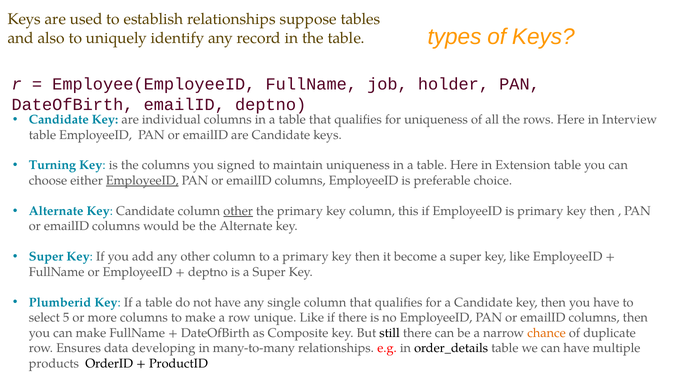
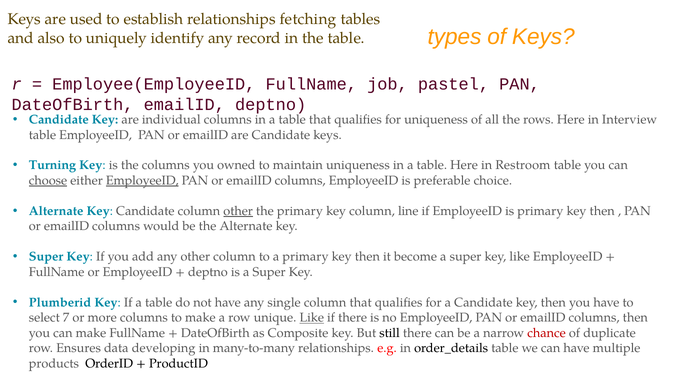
suppose: suppose -> fetching (308, 19)
holder: holder -> pastel (453, 84)
signed: signed -> owned (236, 165)
Extension: Extension -> Restroom (523, 165)
choose underline: none -> present (48, 180)
this: this -> line (408, 211)
5: 5 -> 7 (66, 318)
Like underline: none -> present (312, 318)
chance colour: orange -> red (547, 333)
